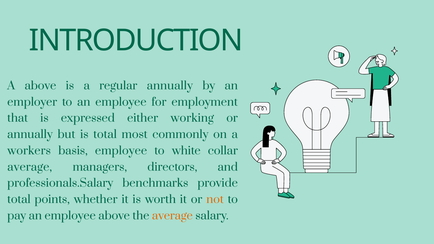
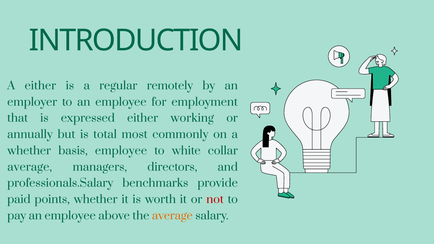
A above: above -> either (40, 86)
regular annually: annually -> remotely (170, 86)
workers: workers -> whether (29, 151)
total: total -> paid (19, 200)
not colour: orange -> red (215, 200)
